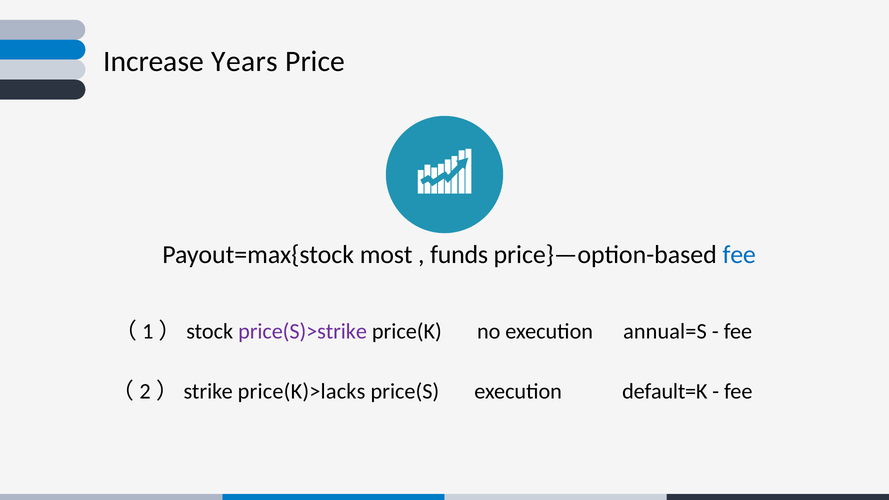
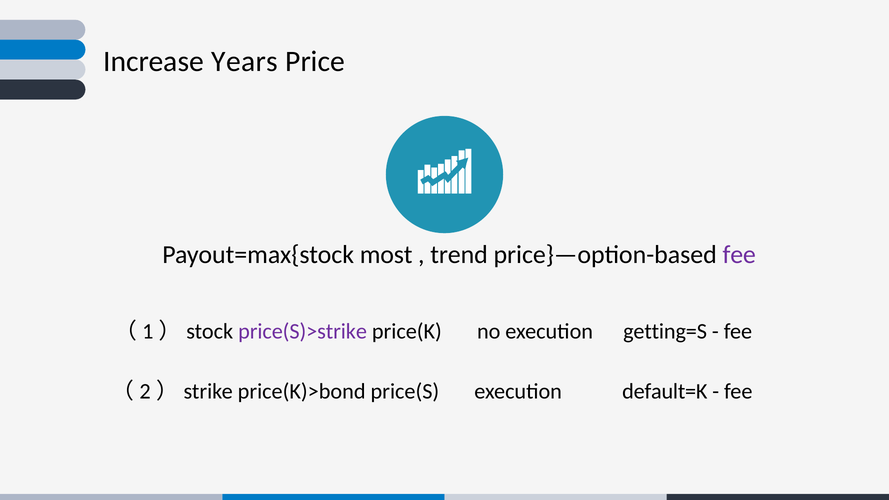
funds: funds -> trend (459, 255)
fee colour: blue -> purple (739, 255)
annual=S: annual=S -> getting=S (665, 331)
price(K)>lacks: price(K)>lacks -> price(K)>bond (302, 392)
